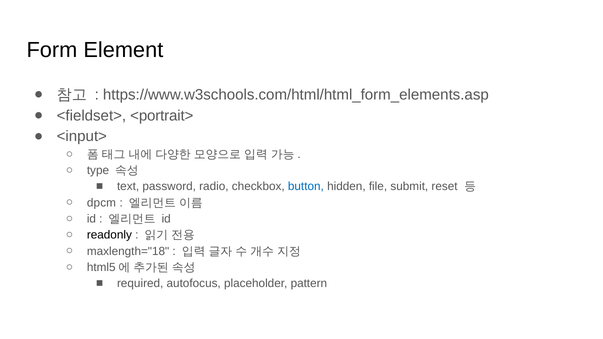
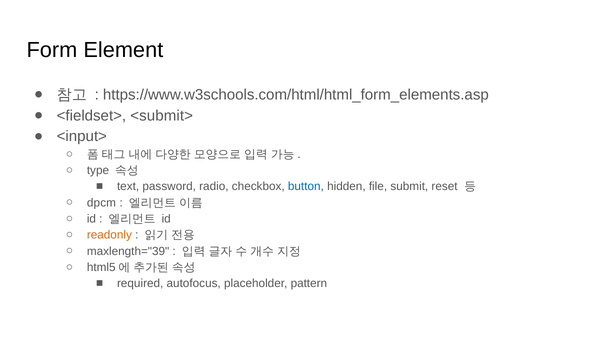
<portrait>: <portrait> -> <submit> (162, 116)
readonly colour: black -> orange (109, 235)
maxlength="18: maxlength="18 -> maxlength="39 (128, 251)
